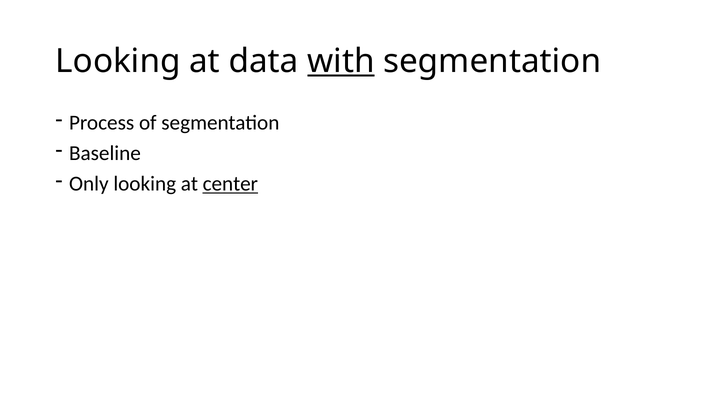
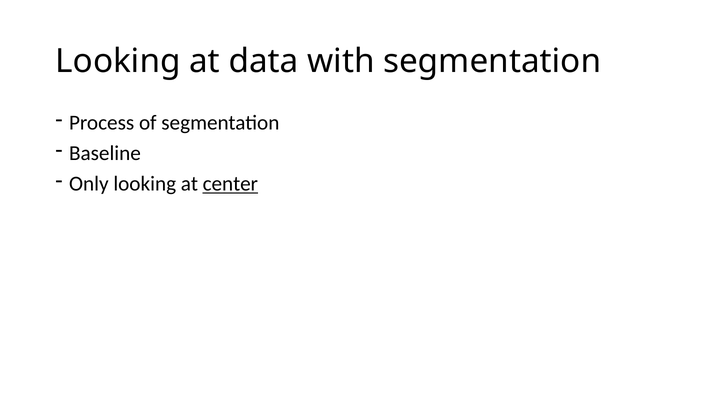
with underline: present -> none (341, 61)
